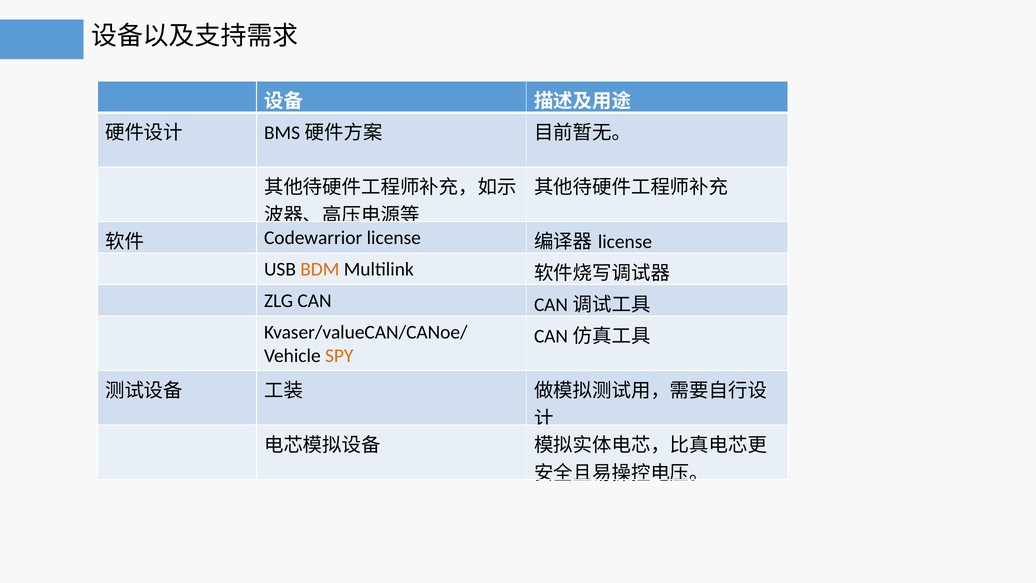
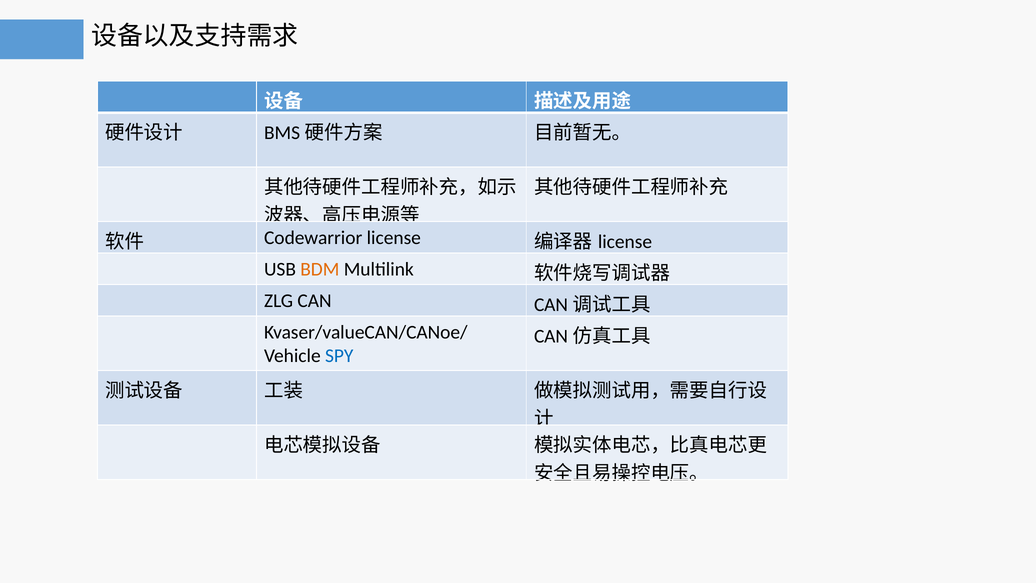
SPY colour: orange -> blue (339, 356)
